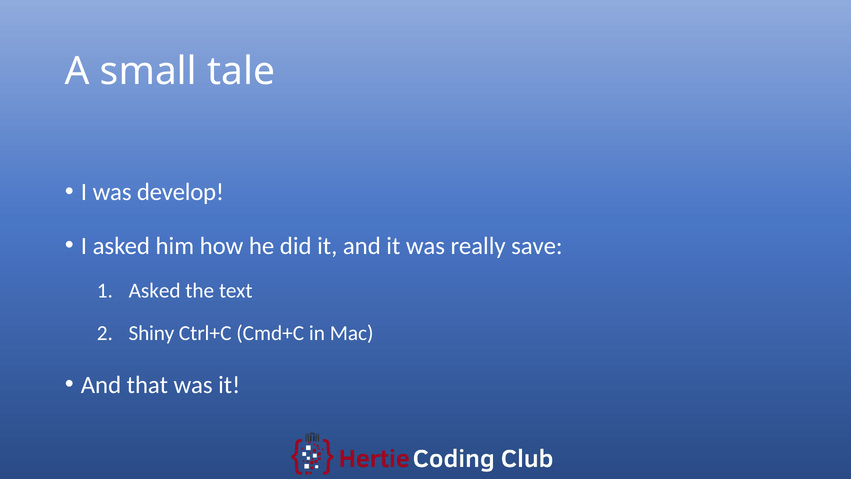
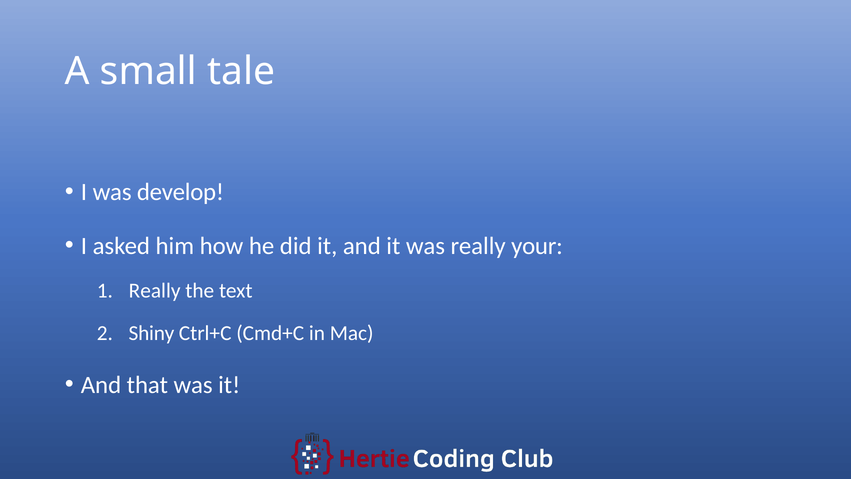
save: save -> your (537, 246)
Asked: Asked -> Really (155, 290)
